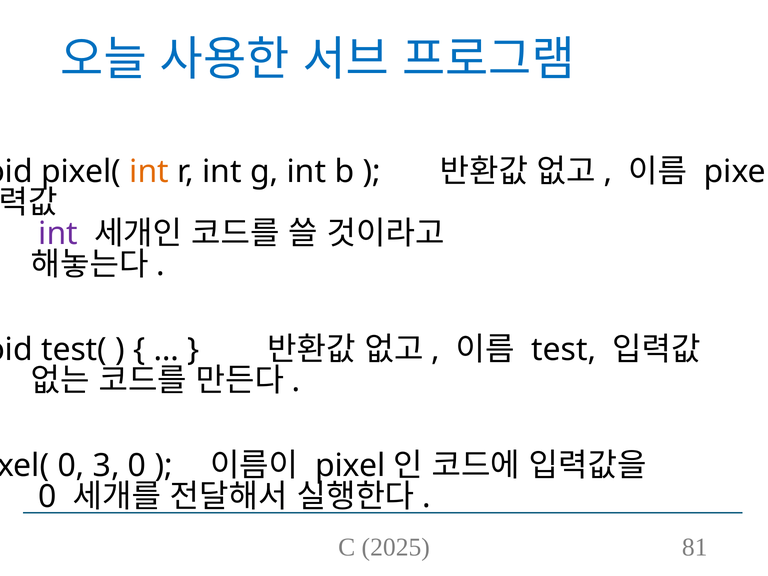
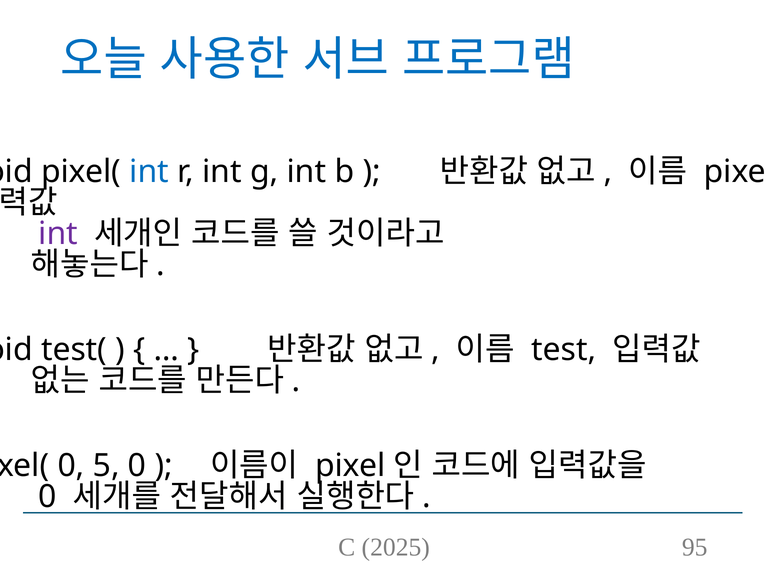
int colour: orange -> blue (149, 171)
3: 3 -> 5 (106, 466)
81: 81 -> 95 (695, 547)
